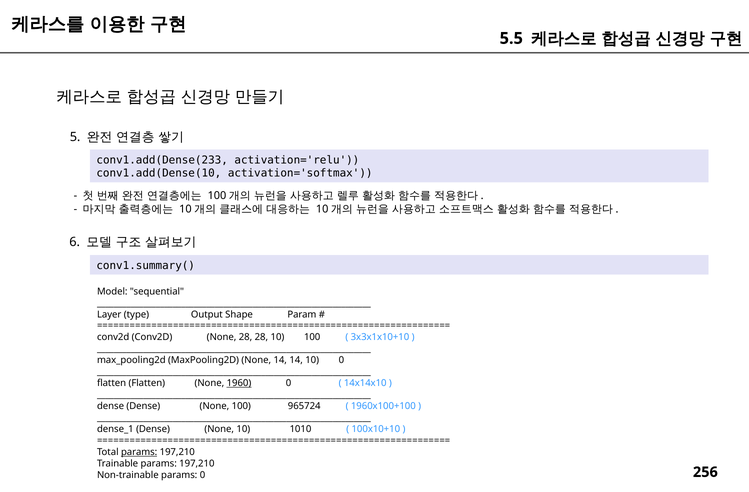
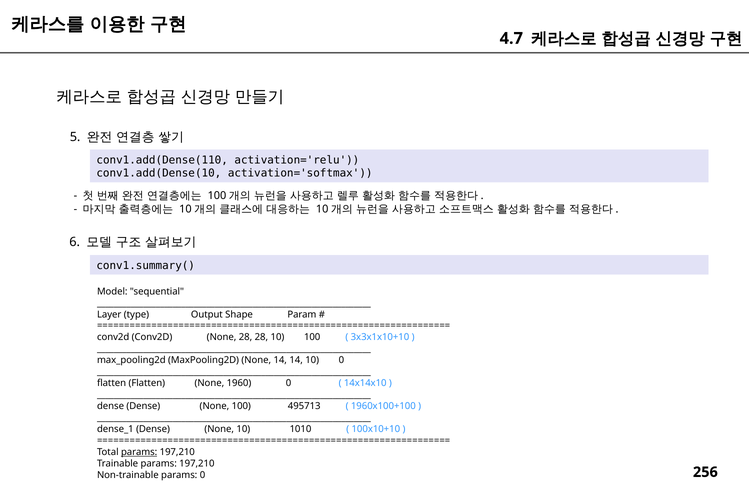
5.5: 5.5 -> 4.7 (511, 38)
conv1.add(Dense(233: conv1.add(Dense(233 -> conv1.add(Dense(110 (162, 160)
1960 underline: present -> none (239, 383)
965724: 965724 -> 495713 (304, 406)
